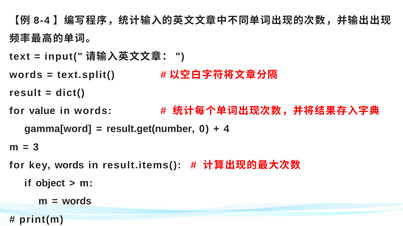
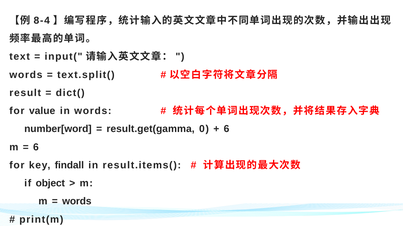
gamma[word: gamma[word -> number[word (58, 129)
result.get(number: result.get(number -> result.get(gamma (151, 129)
4: 4 -> 6 (227, 129)
3: 3 -> 6 (36, 148)
key words: words -> findall (69, 166)
